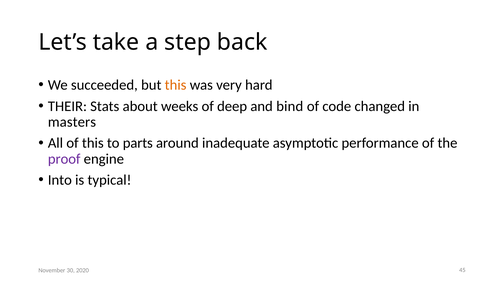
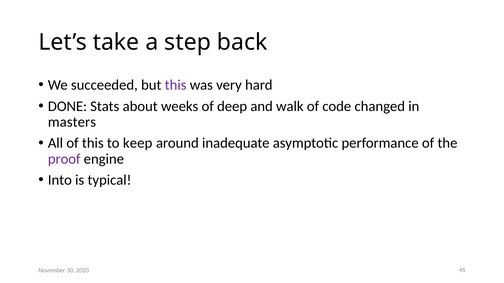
this colour: orange -> purple (176, 85)
THEIR: THEIR -> DONE (67, 106)
bind: bind -> walk (290, 106)
parts: parts -> keep (138, 143)
